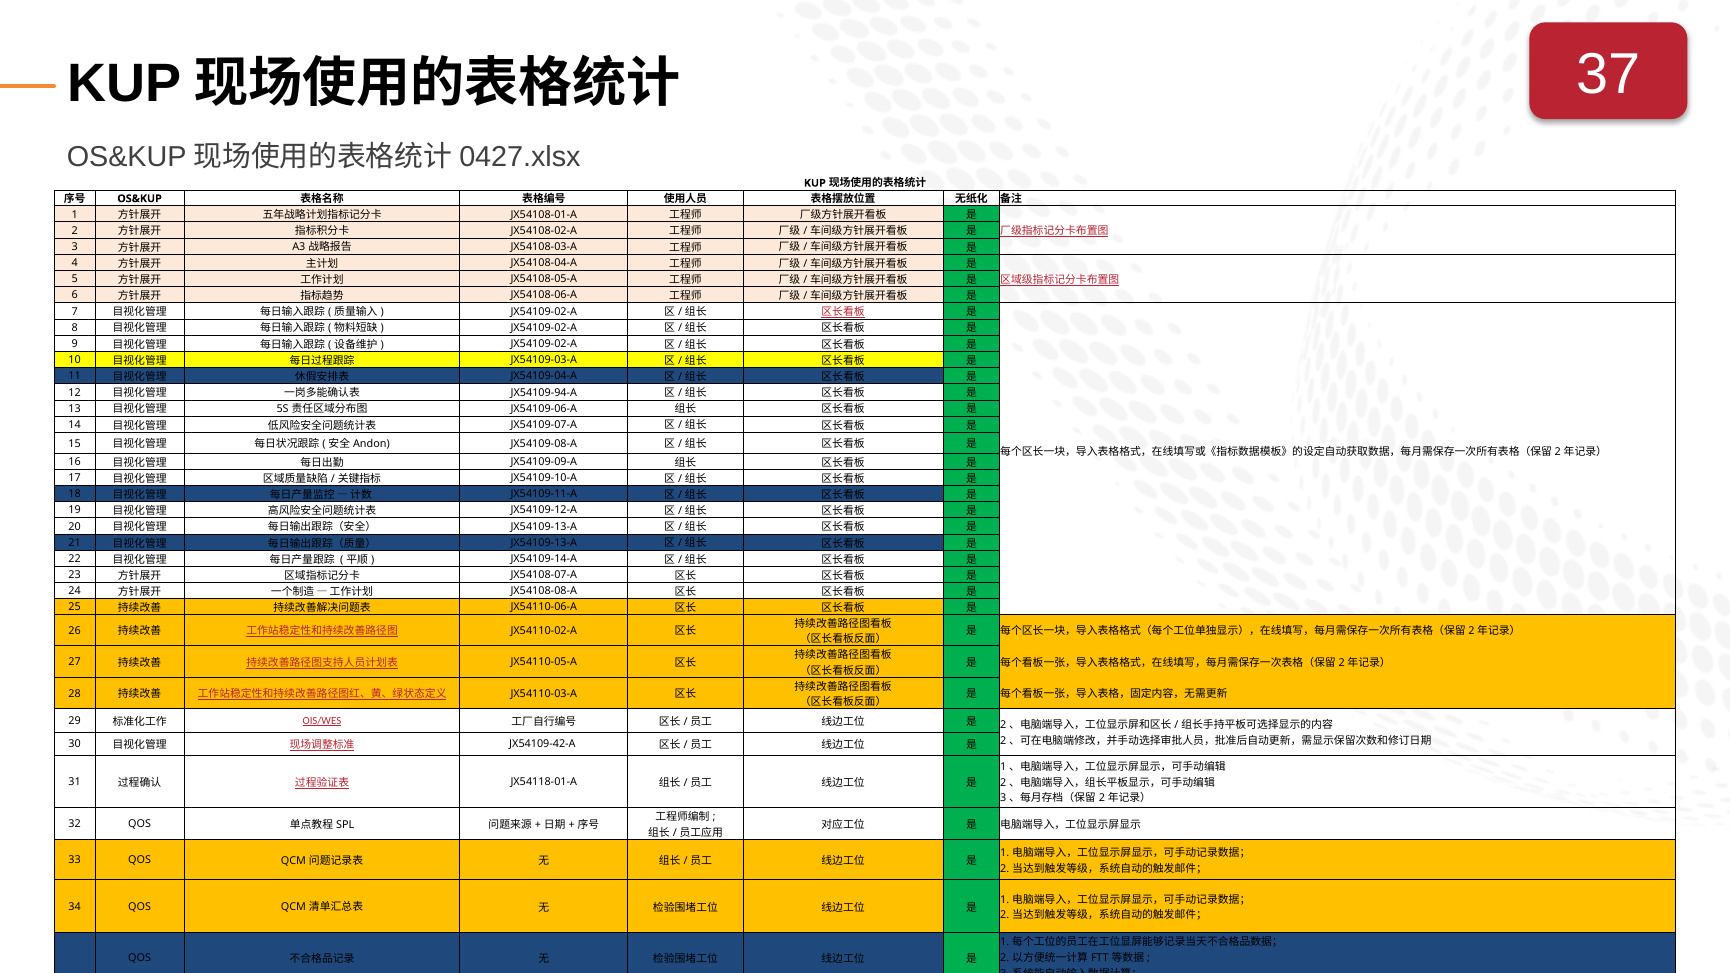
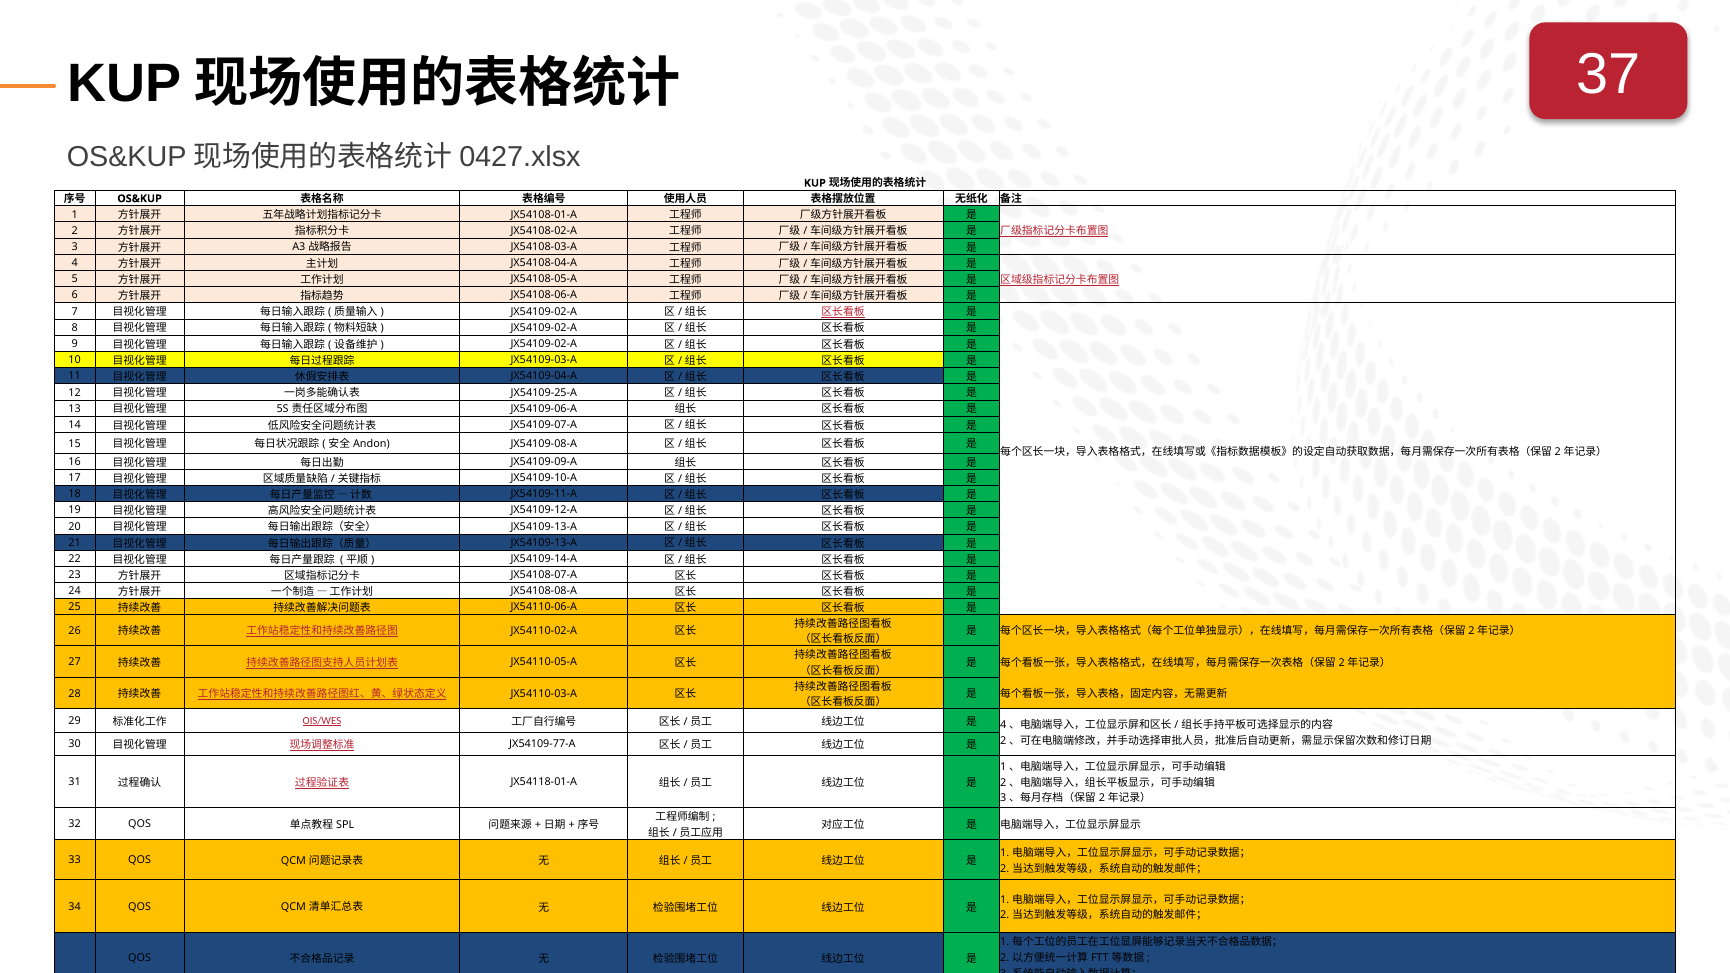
JX54109-94-A: JX54109-94-A -> JX54109-25-A (544, 393)
2: 2 -> 4 (1003, 725)
JX54109-42-A: JX54109-42-A -> JX54109-77-A (542, 744)
